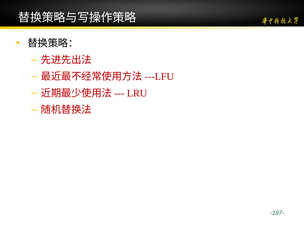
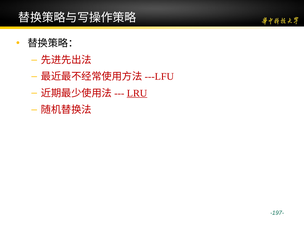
LRU underline: none -> present (137, 93)
